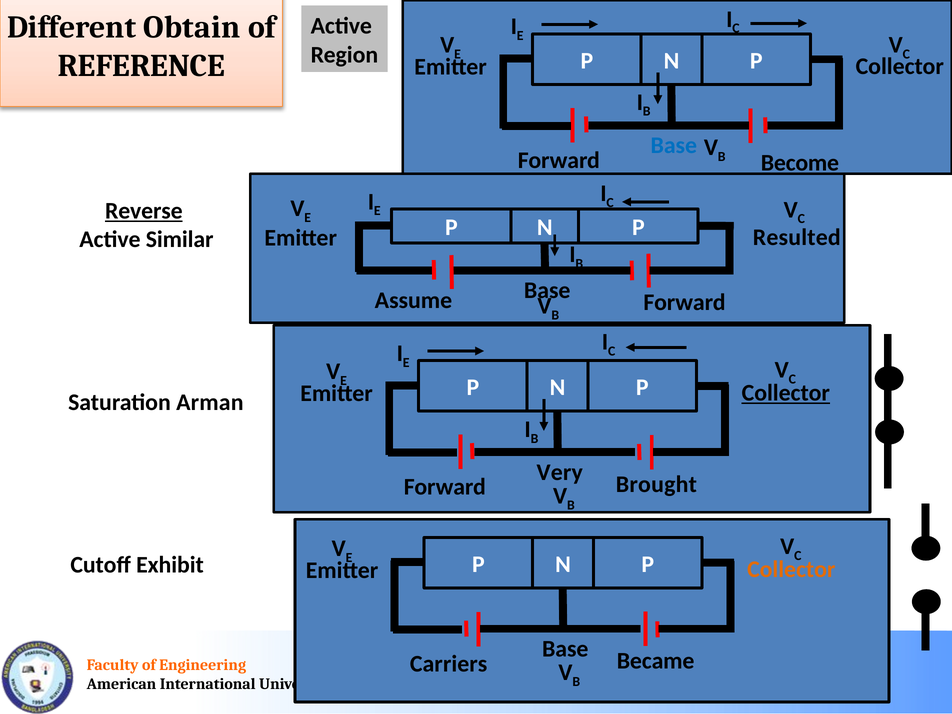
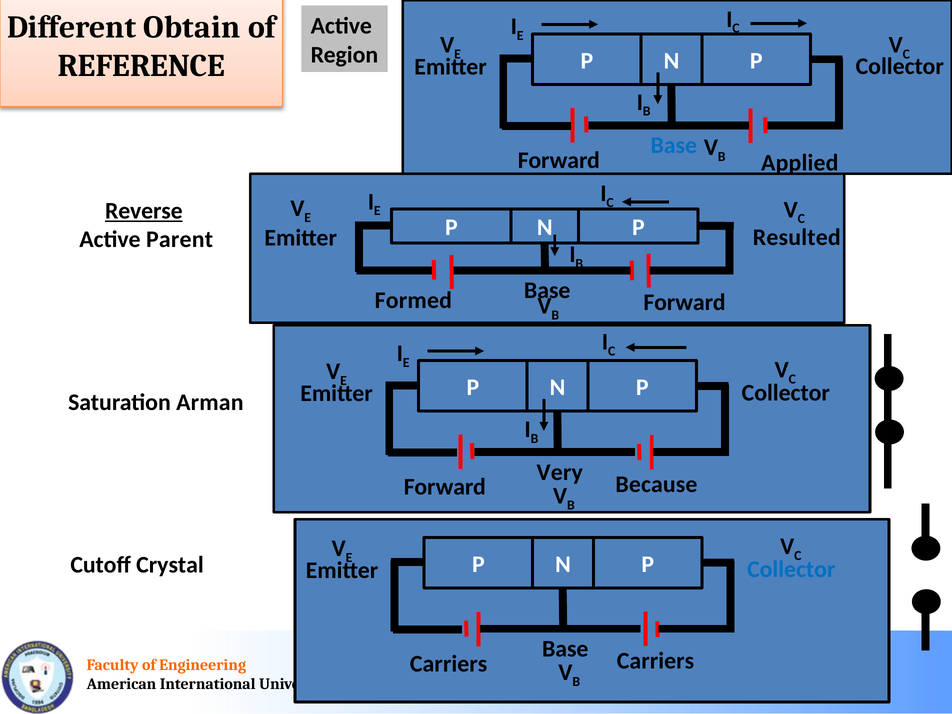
Become: Become -> Applied (800, 163)
Similar: Similar -> Parent (180, 240)
Assume: Assume -> Formed (413, 301)
Collector underline: present -> none (786, 393)
Brought: Brought -> Because (656, 484)
Collector colour: orange -> blue (791, 570)
Exhibit: Exhibit -> Crystal (170, 565)
Became: Became -> Carriers (656, 661)
